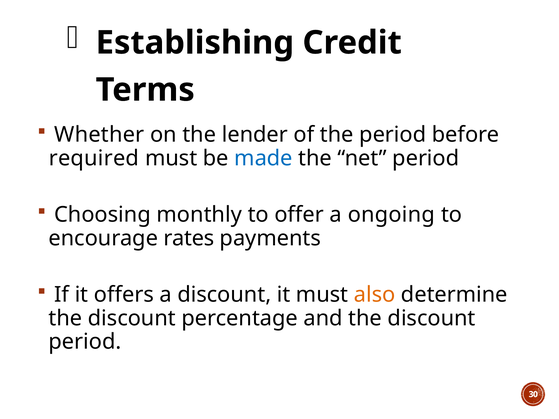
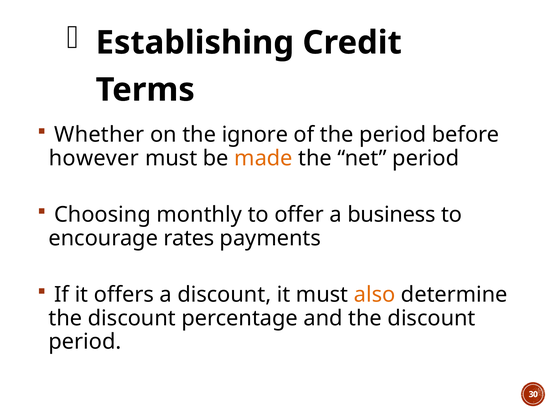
lender: lender -> ignore (255, 135)
required: required -> however (94, 158)
made colour: blue -> orange (263, 158)
ongoing: ongoing -> business (392, 215)
